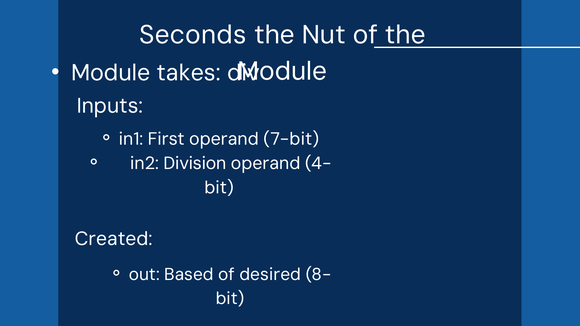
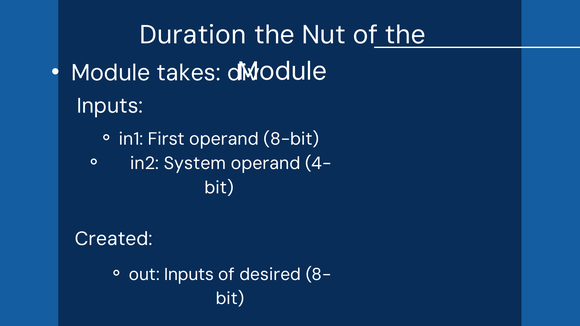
Seconds: Seconds -> Duration (193, 35)
7-bit: 7-bit -> 8-bit (291, 139)
Division: Division -> System (195, 163)
out Based: Based -> Inputs (189, 275)
